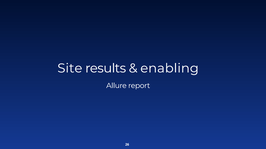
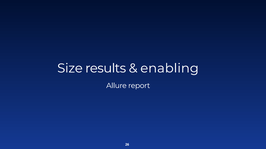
Site: Site -> Size (70, 69)
